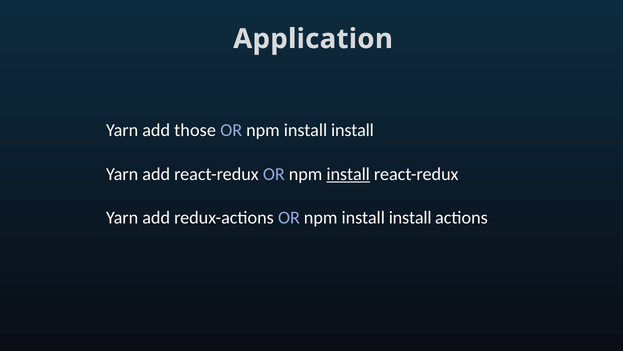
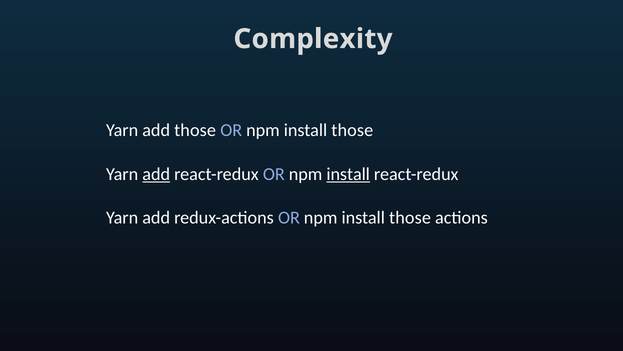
Application: Application -> Complexity (313, 39)
install: install -> those (352, 130)
add underline: none -> present (156, 174)
install: install -> those (410, 217)
